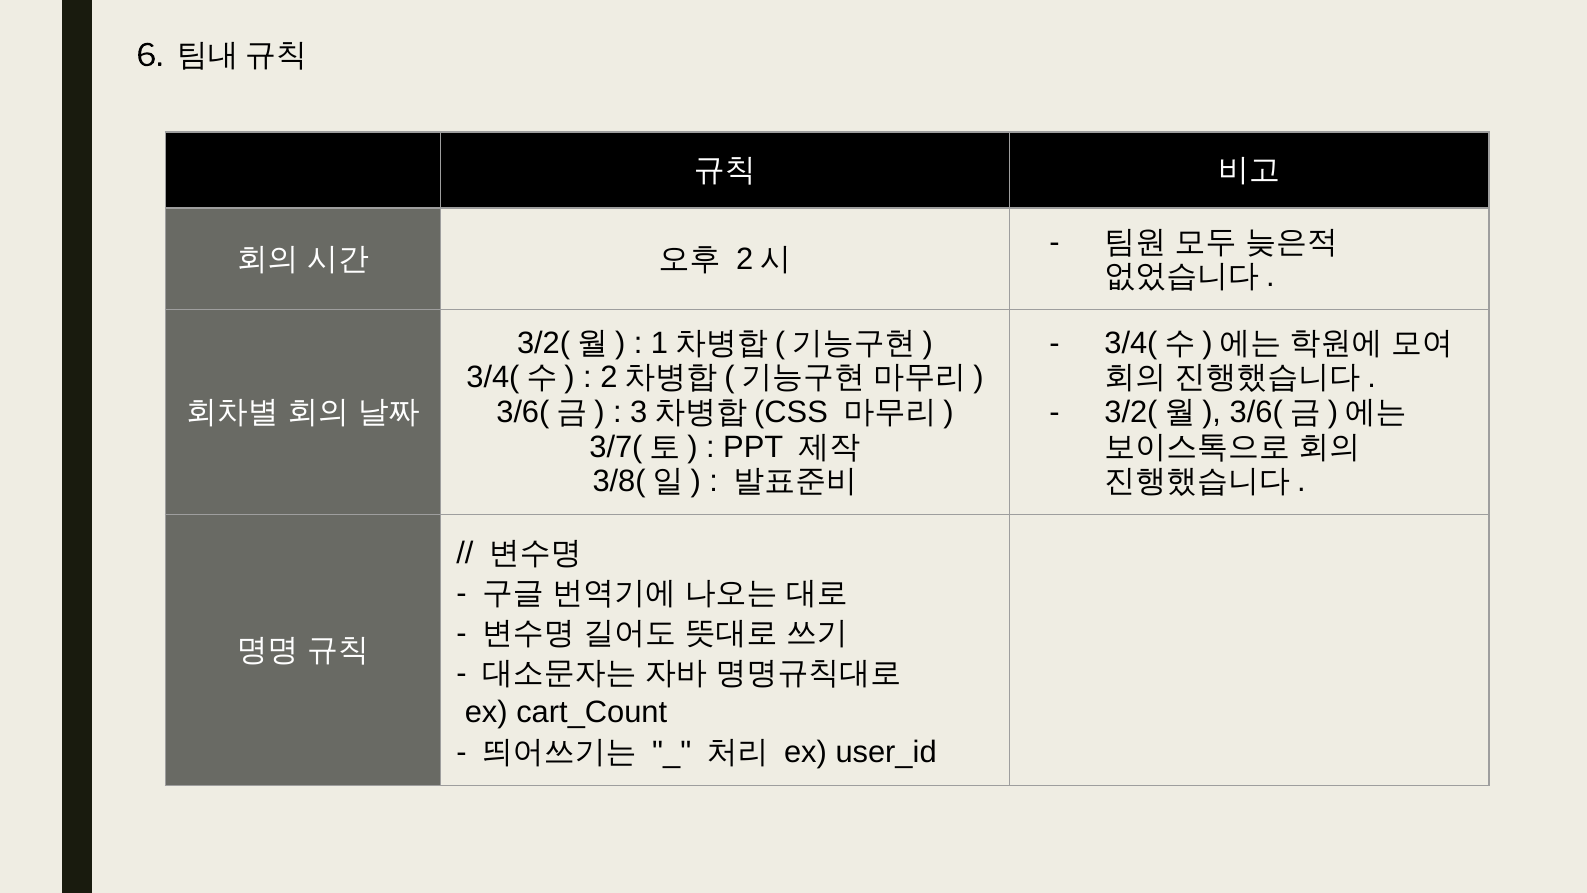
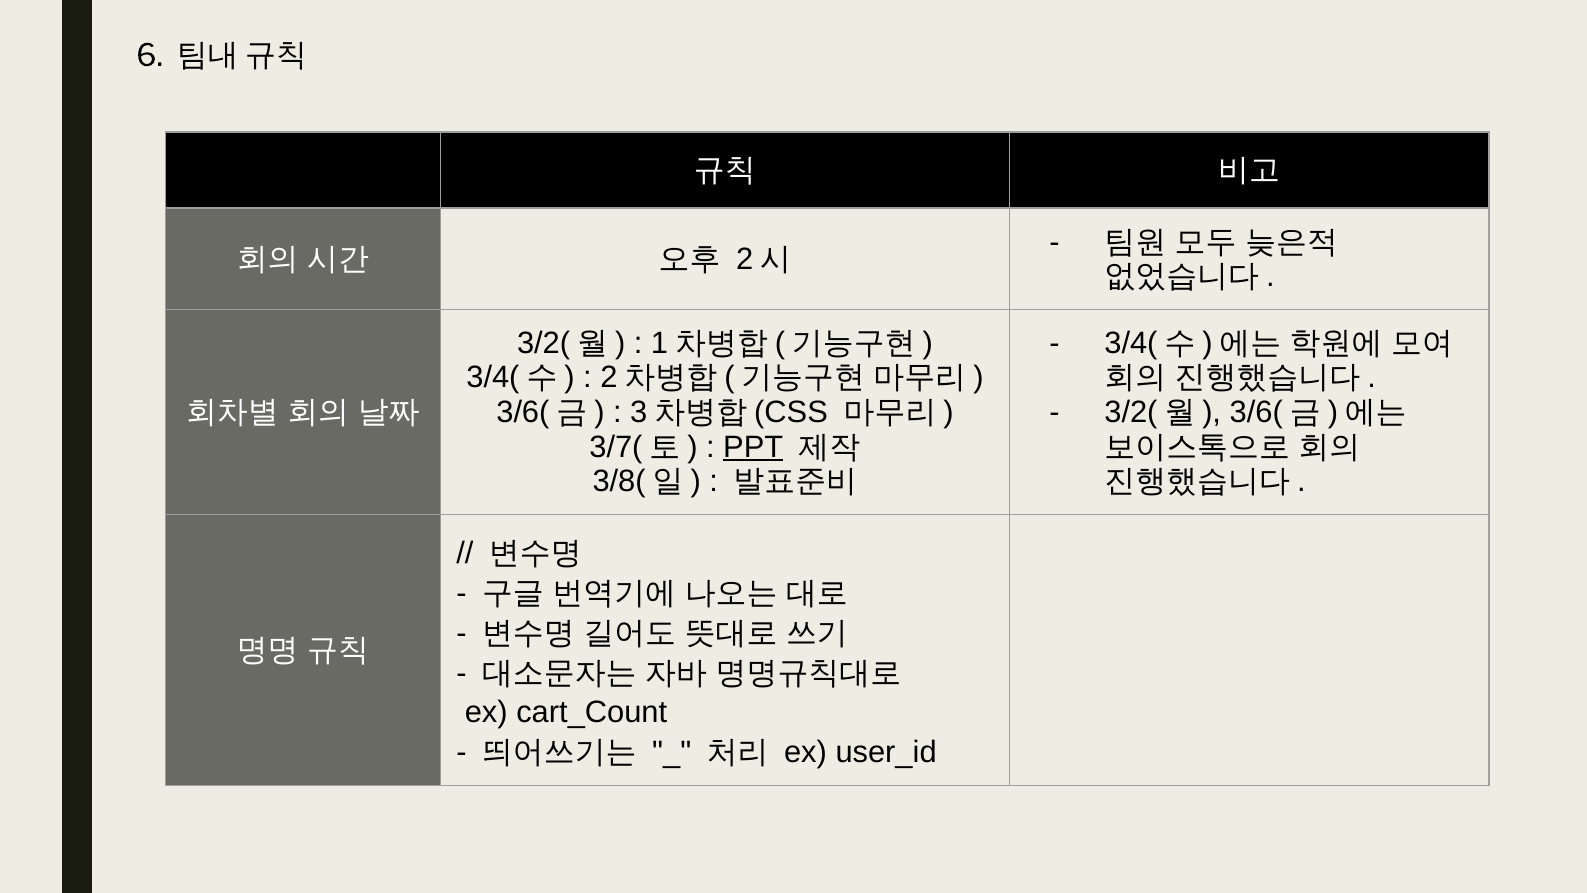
PPT underline: none -> present (753, 447)
